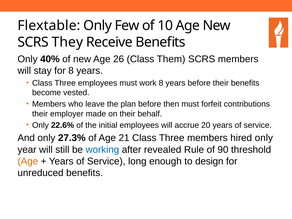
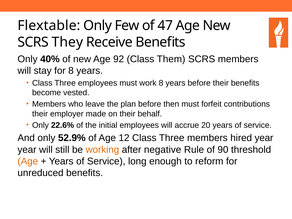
10: 10 -> 47 (165, 26)
26: 26 -> 92 (119, 59)
27.3%: 27.3% -> 52.9% (72, 138)
21: 21 -> 12 (124, 138)
hired only: only -> year (264, 138)
working colour: blue -> orange (102, 150)
revealed: revealed -> negative (163, 150)
design: design -> reform (209, 161)
